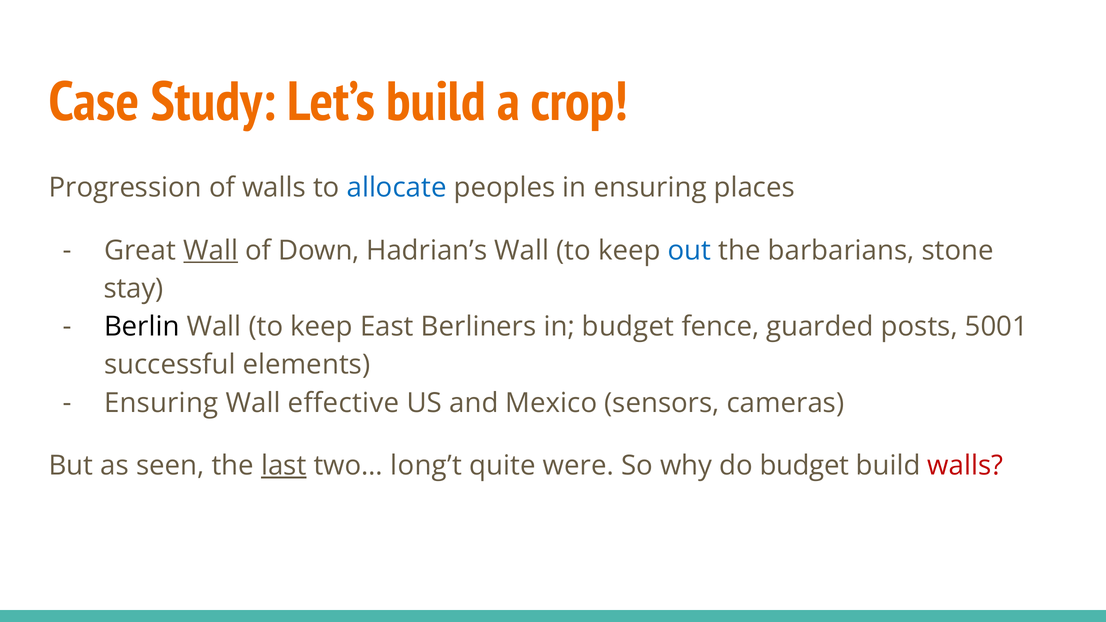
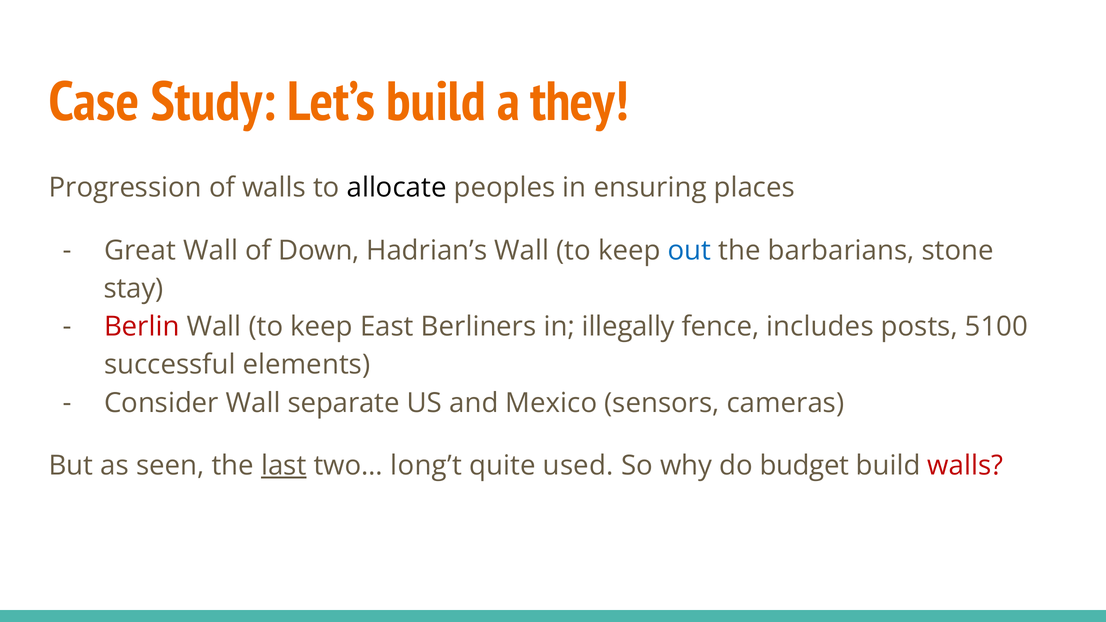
crop: crop -> they (579, 102)
allocate colour: blue -> black (397, 188)
Wall underline: present -> none (211, 250)
Berlin colour: black -> red (142, 327)
in budget: budget -> illegally (628, 327)
guarded: guarded -> includes (820, 327)
5001: 5001 -> 5100 (996, 327)
Ensuring: Ensuring -> Consider (161, 403)
effective: effective -> separate (344, 403)
were: were -> used (578, 466)
